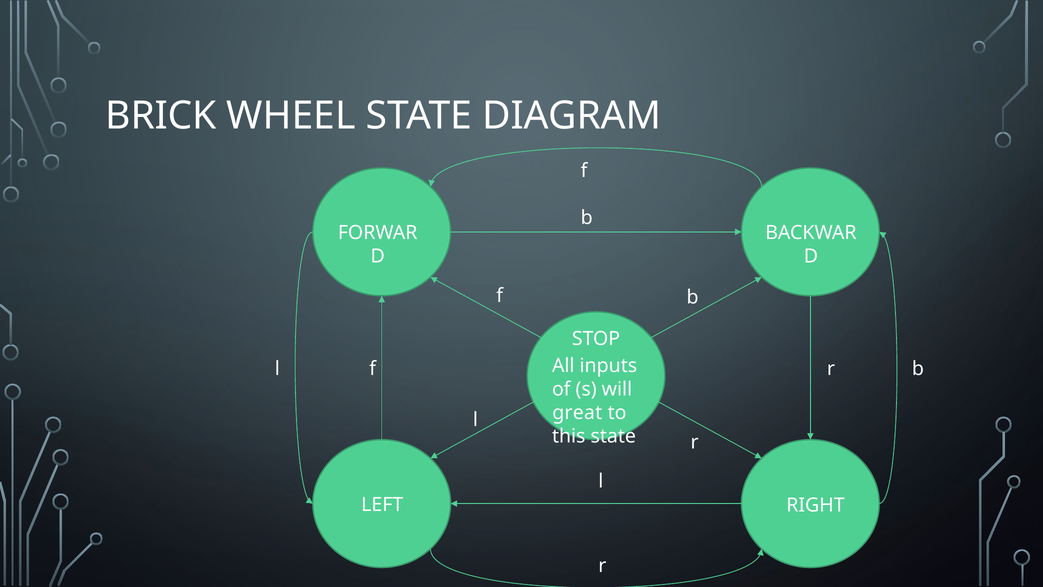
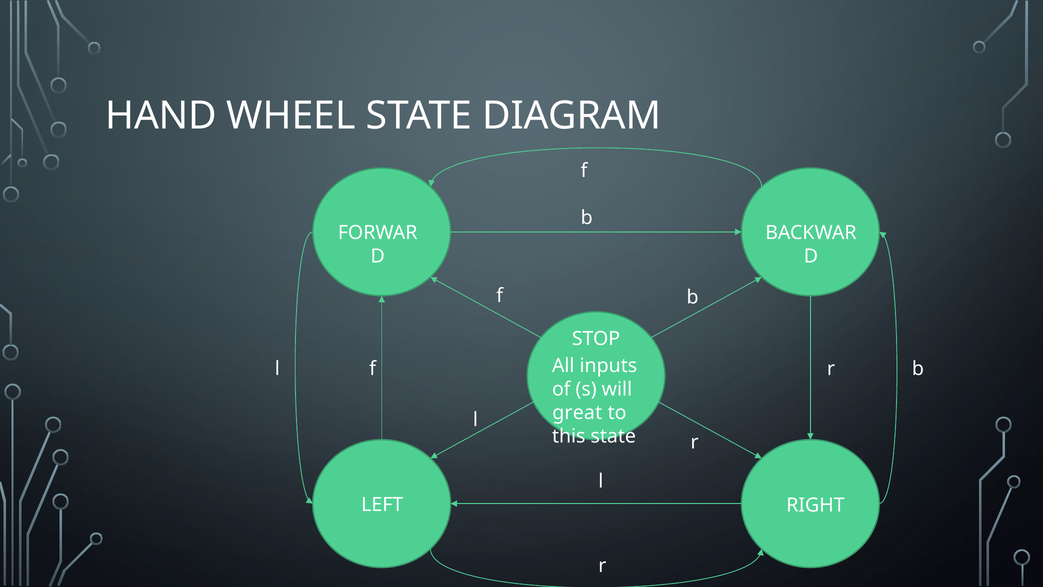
BRICK: BRICK -> HAND (161, 116)
